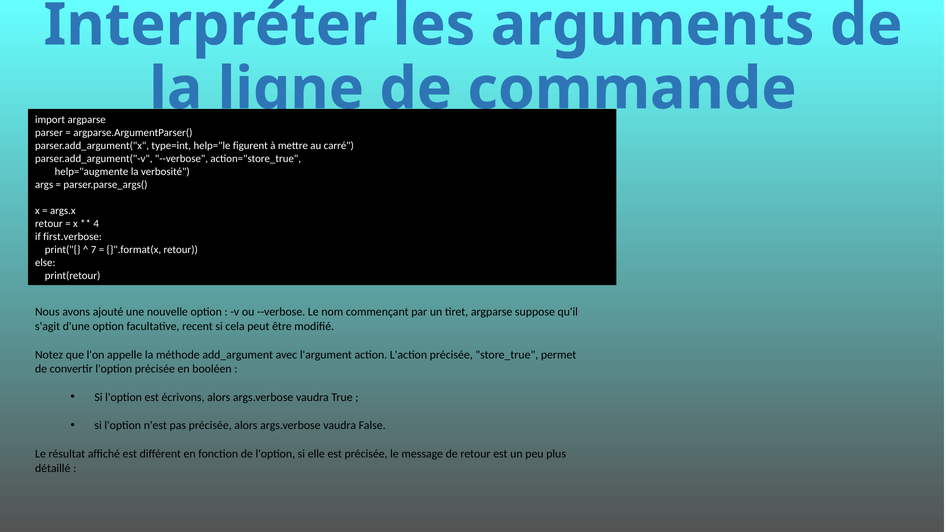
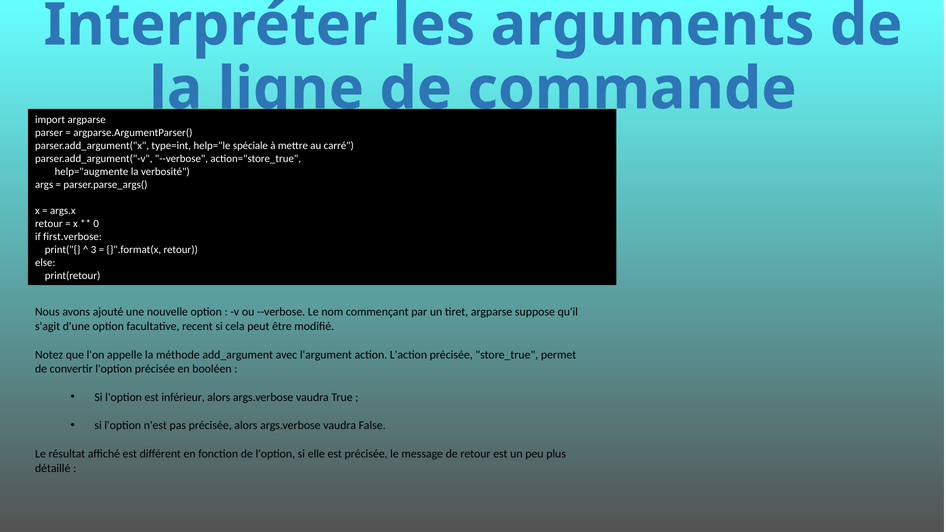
figurent: figurent -> spéciale (250, 146)
4: 4 -> 0 (96, 224)
7: 7 -> 3 (94, 250)
écrivons: écrivons -> inférieur (183, 397)
